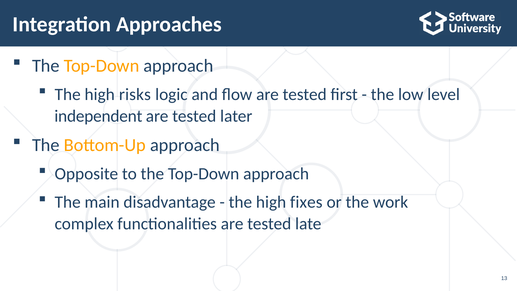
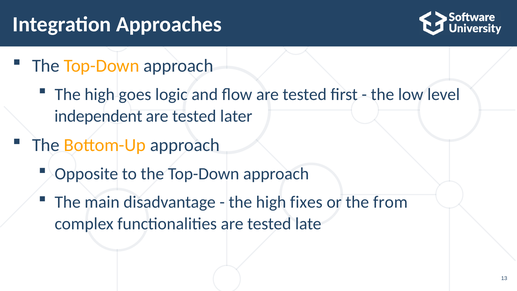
risks: risks -> goes (135, 94)
work: work -> from (390, 202)
